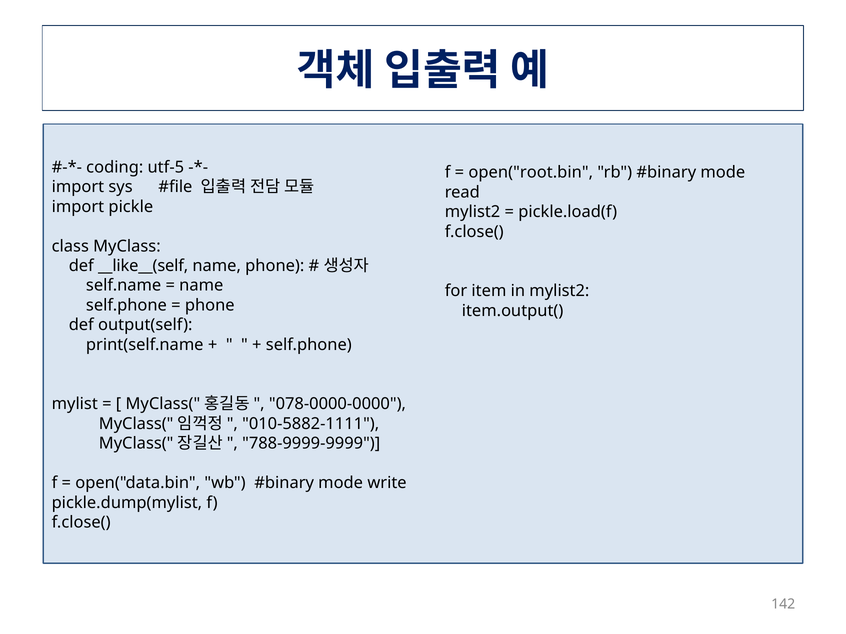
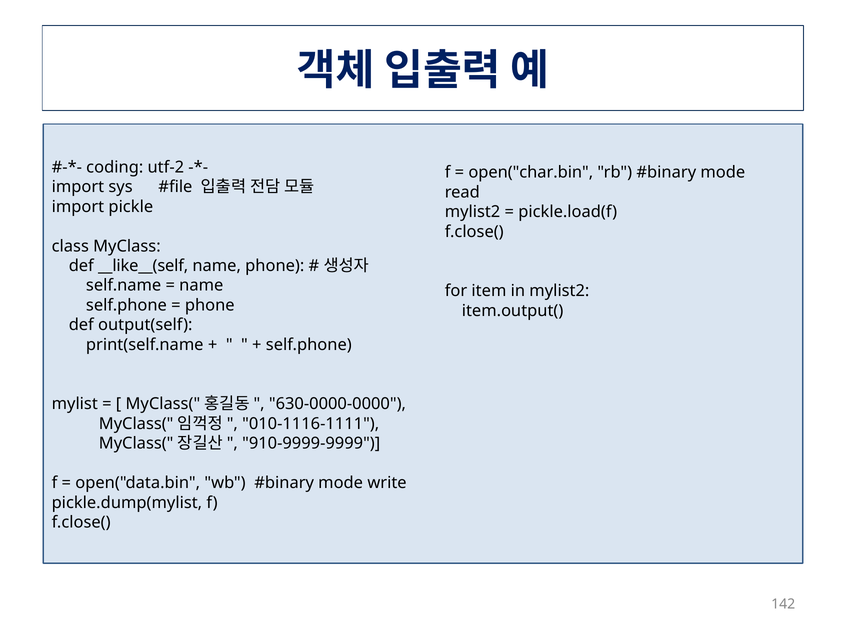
utf-5: utf-5 -> utf-2 (166, 167)
open("root.bin: open("root.bin -> open("char.bin (531, 173)
078-0000-0000: 078-0000-0000 -> 630-0000-0000 (337, 404)
010-5882-1111: 010-5882-1111 -> 010-1116-1111 (311, 424)
788-9999-9999: 788-9999-9999 -> 910-9999-9999 (311, 444)
